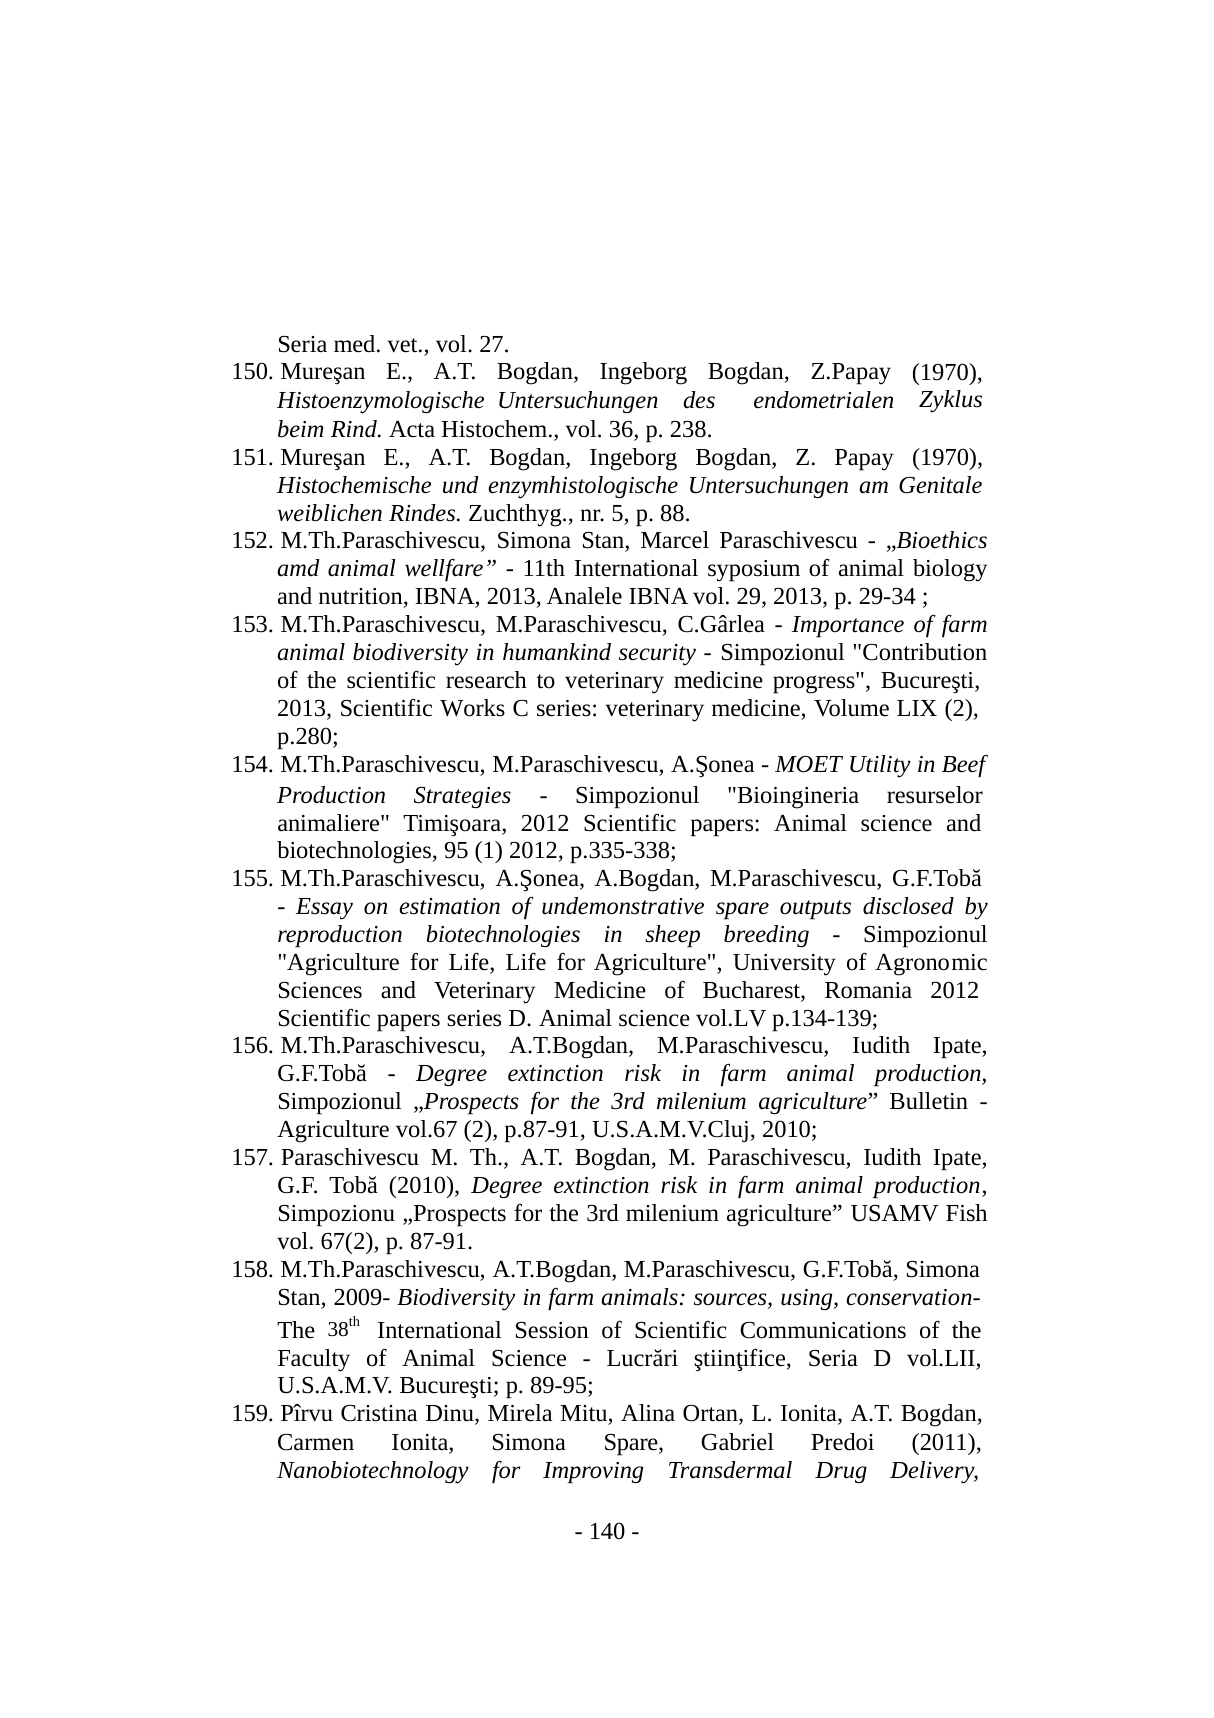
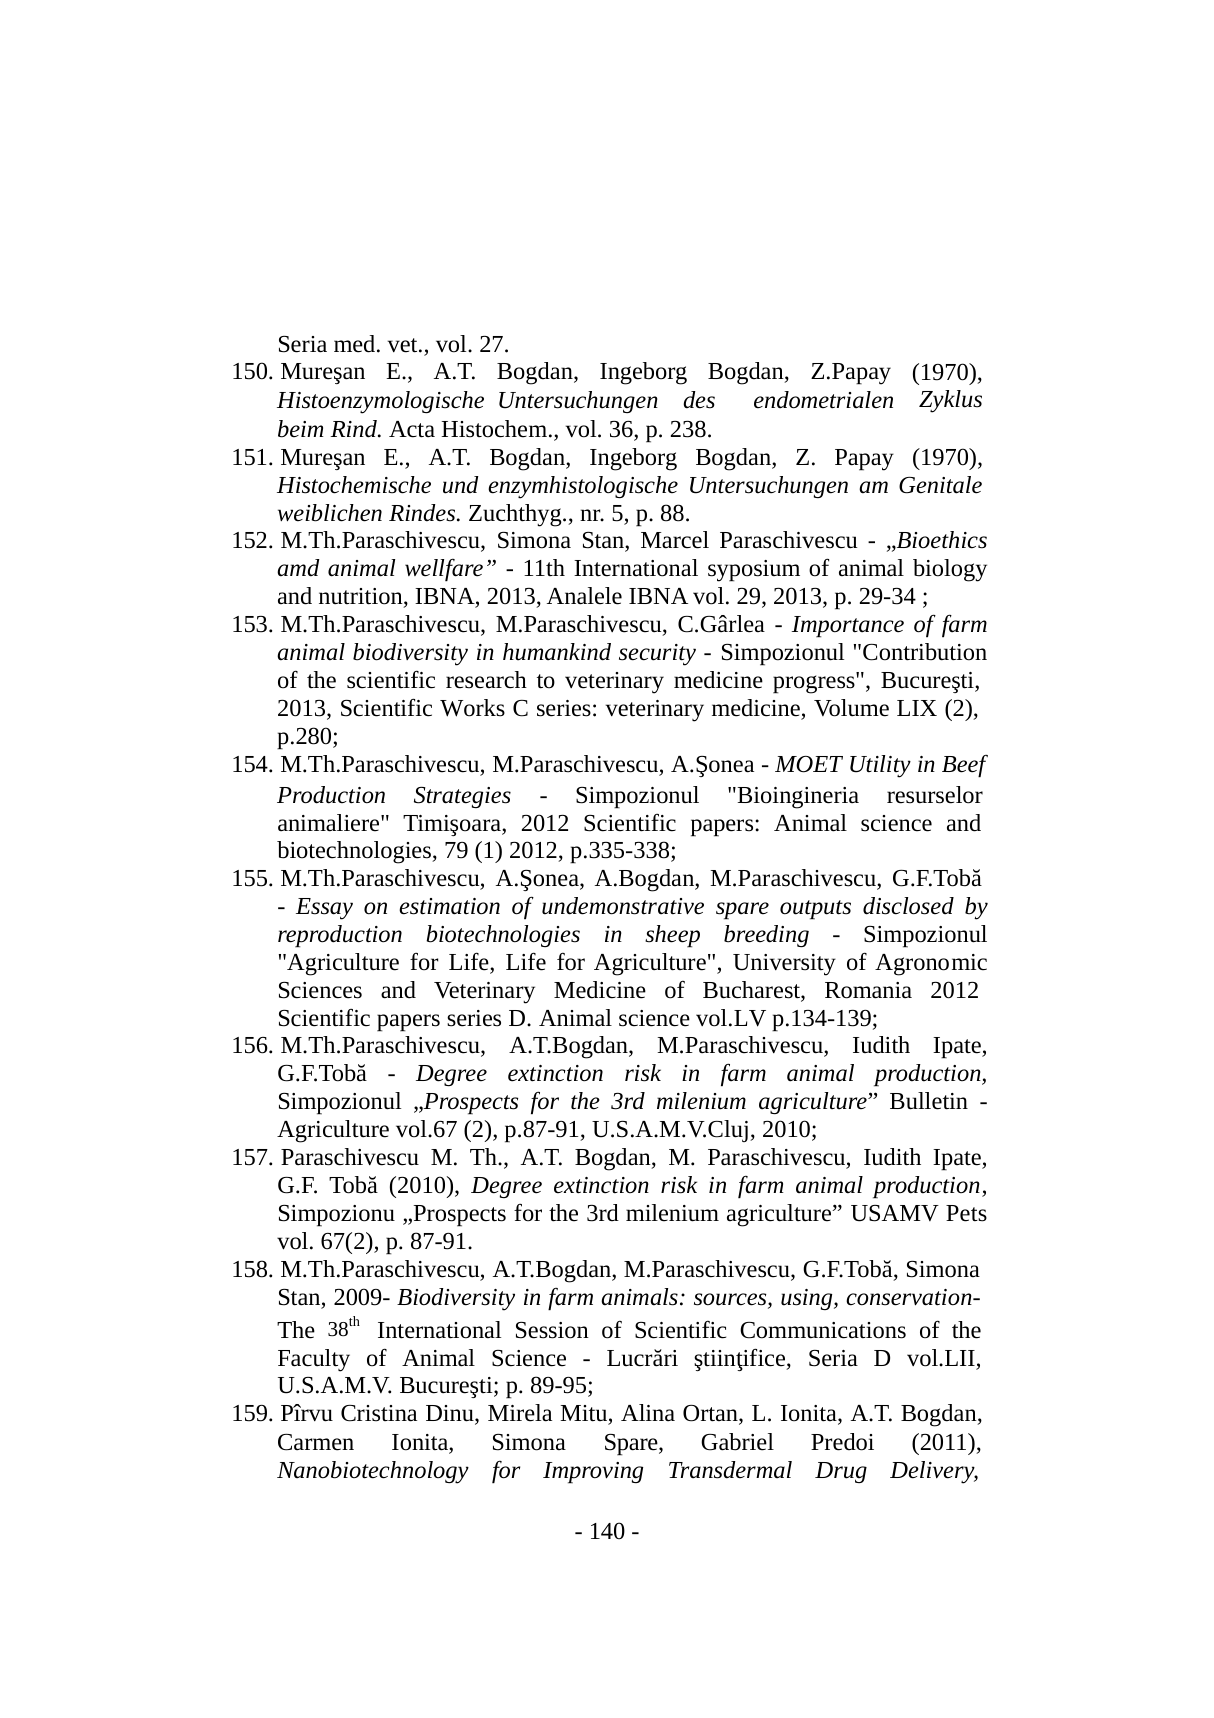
95: 95 -> 79 (456, 850)
Fish: Fish -> Pets (967, 1214)
